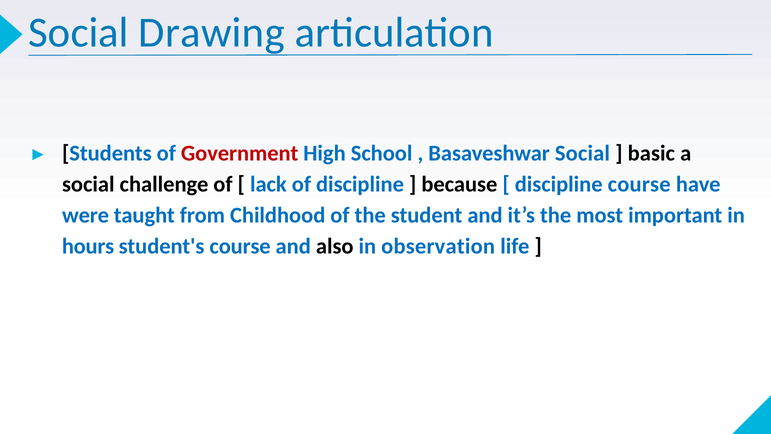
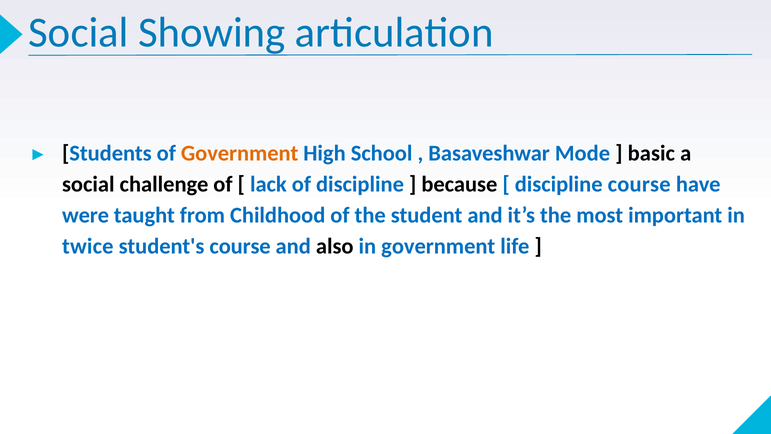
Drawing: Drawing -> Showing (212, 32)
Government colour: red -> orange (240, 153)
Basaveshwar Social: Social -> Mode (583, 153)
hours: hours -> twice (88, 246)
in observation: observation -> government (438, 246)
